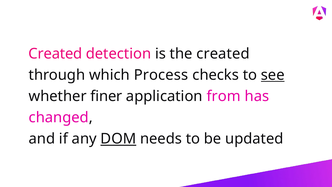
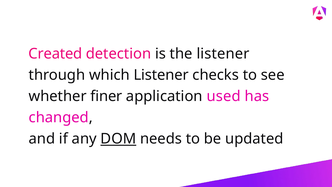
the created: created -> listener (223, 54)
which Process: Process -> Listener (161, 75)
see underline: present -> none (273, 75)
from: from -> used (224, 96)
